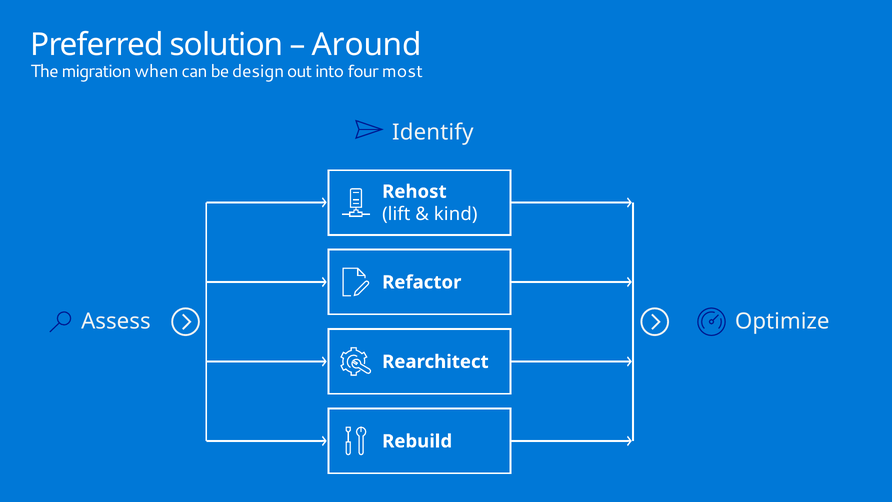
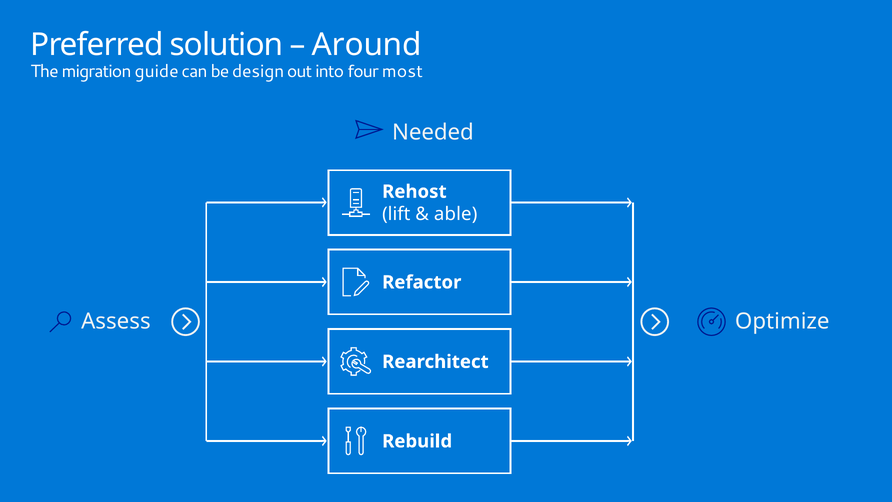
when: when -> guide (157, 71)
Identify: Identify -> Needed (433, 132)
kind: kind -> able (456, 214)
